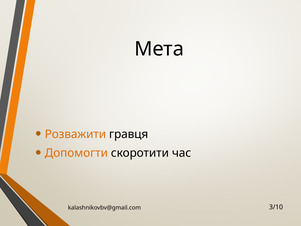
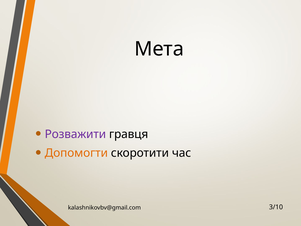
Розважити colour: orange -> purple (75, 134)
